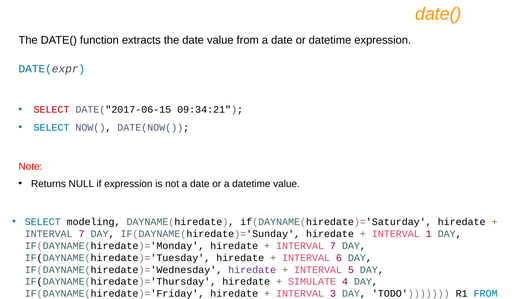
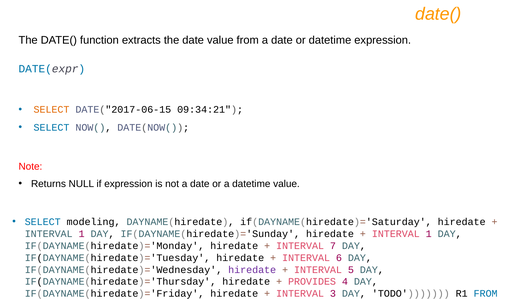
SELECT colour: red -> orange (51, 110)
7: 7 -> 1 (82, 234)
SIMULATE: SIMULATE -> PROVIDES (312, 282)
